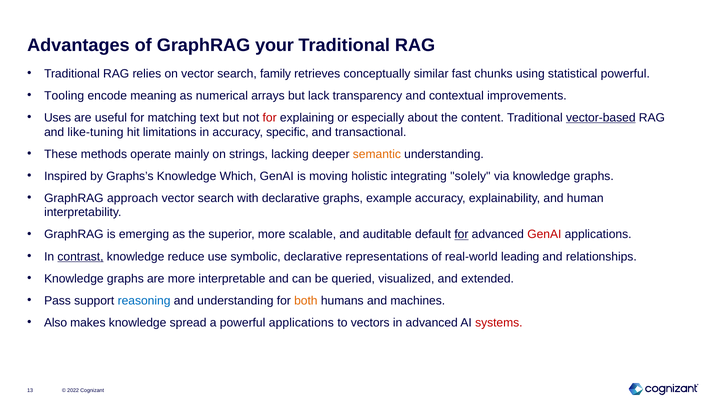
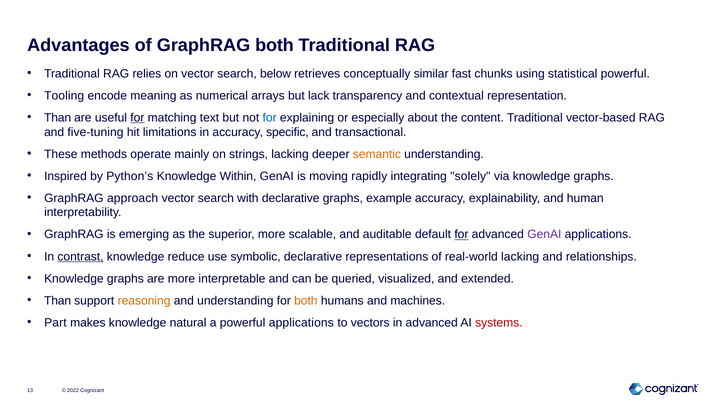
GraphRAG your: your -> both (274, 45)
family: family -> below (276, 74)
improvements: improvements -> representation (527, 96)
Uses: Uses -> Than (58, 118)
for underline: none -> present (137, 118)
for colour: red -> blue (270, 118)
vector-based underline: present -> none (601, 118)
like-tuning: like-tuning -> five-tuning (96, 132)
Graphs’s: Graphs’s -> Python’s (130, 176)
Which: Which -> Within (238, 176)
holistic: holistic -> rapidly (369, 176)
GenAI colour: red -> purple (544, 235)
real-world leading: leading -> lacking (520, 257)
Pass: Pass -> Than (58, 301)
reasoning colour: blue -> orange (144, 301)
Also: Also -> Part (55, 323)
spread: spread -> natural (188, 323)
